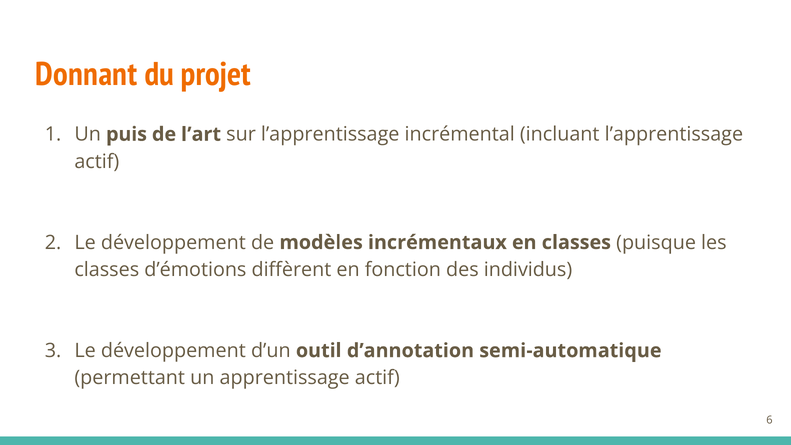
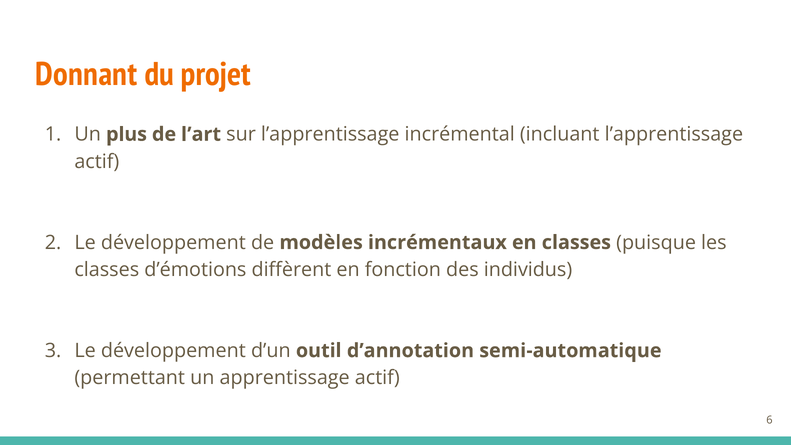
puis: puis -> plus (127, 134)
